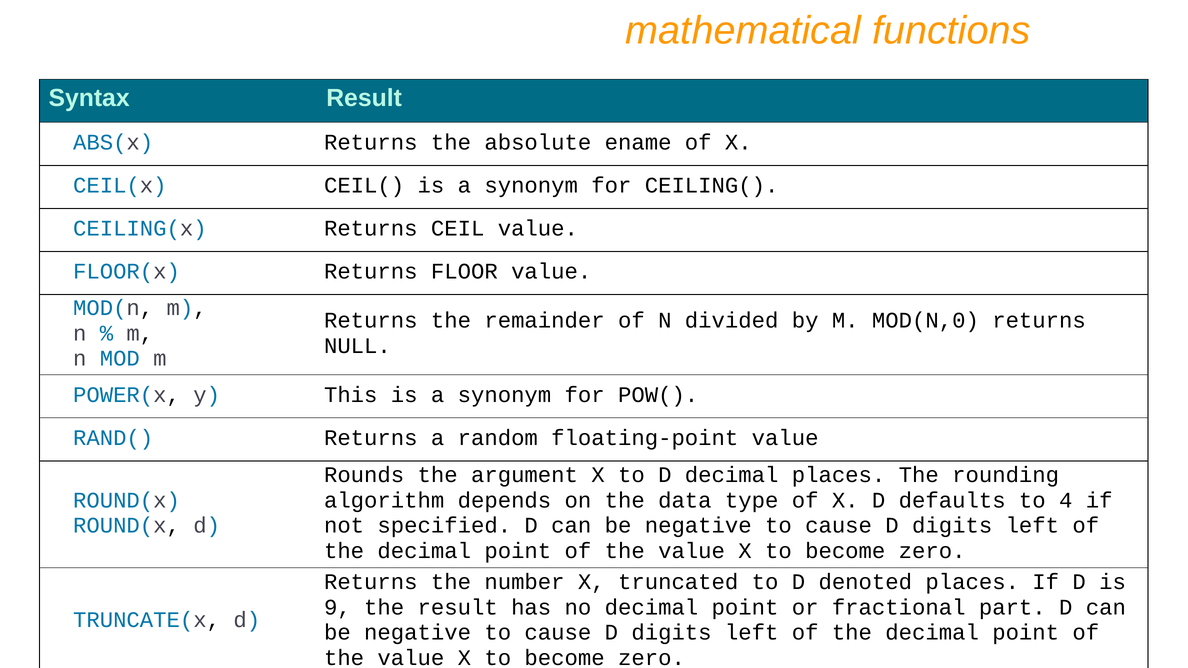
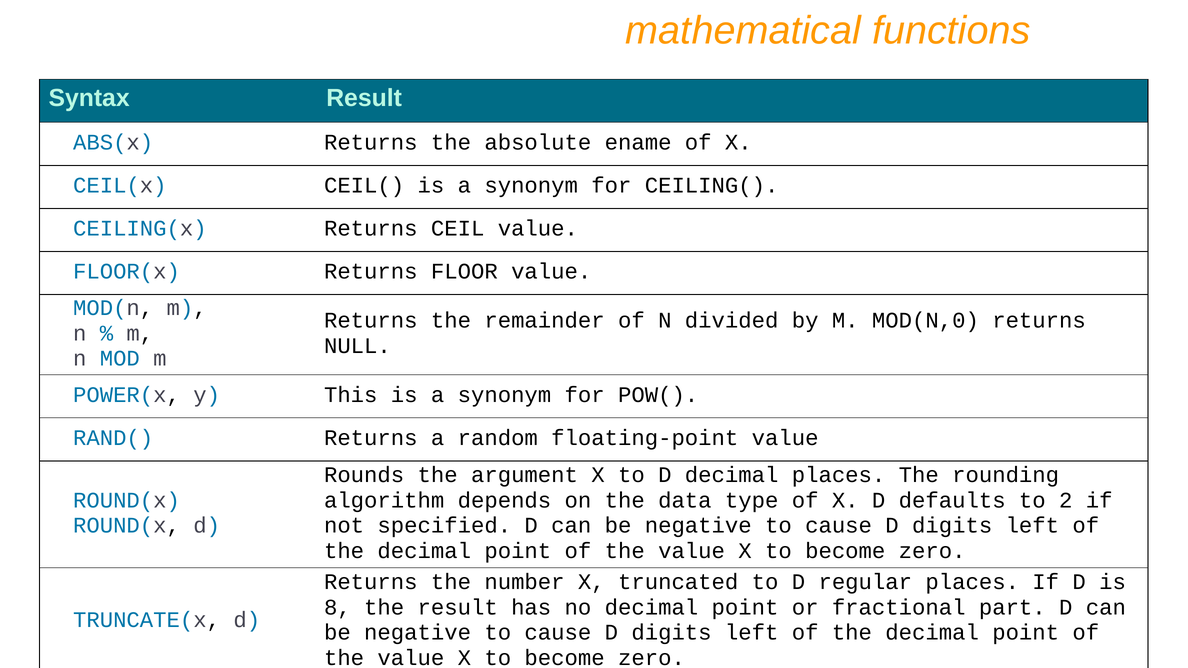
4: 4 -> 2 (1066, 500)
denoted: denoted -> regular (865, 582)
9: 9 -> 8 (337, 607)
